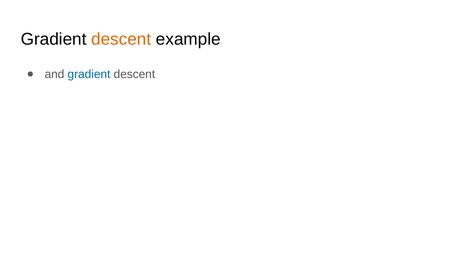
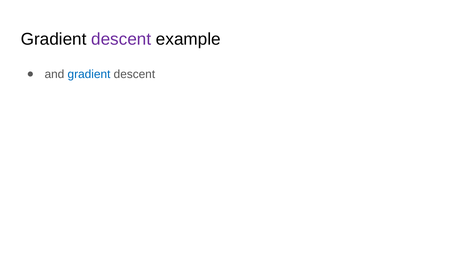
descent colour: orange -> purple (121, 39)
